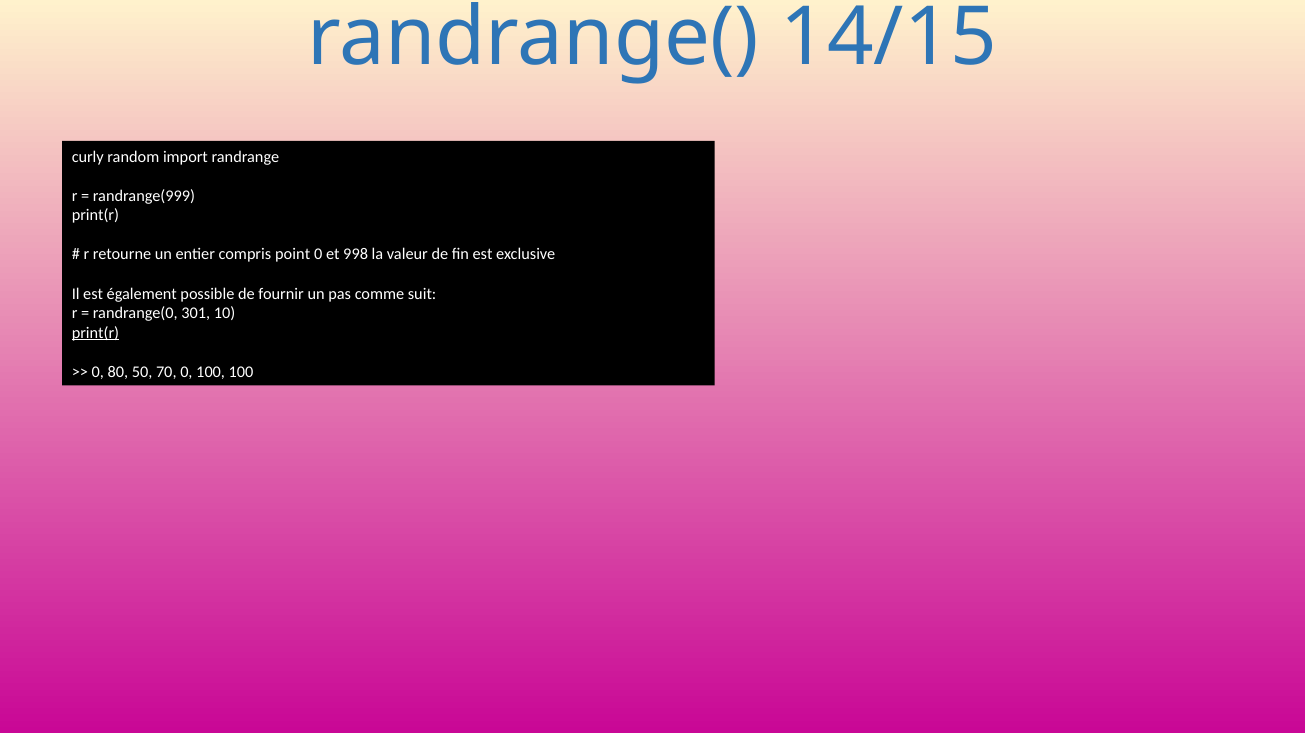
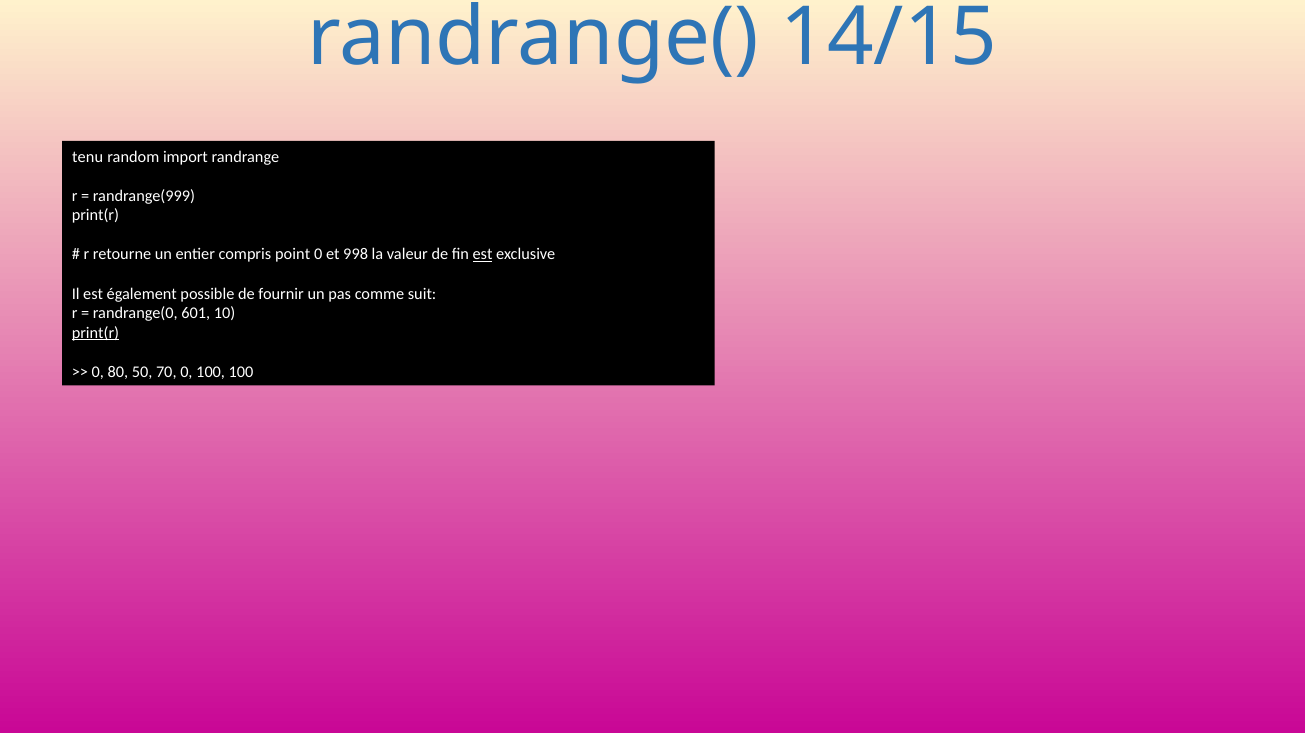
curly: curly -> tenu (88, 157)
est underline: none -> present (483, 255)
301: 301 -> 601 (196, 313)
